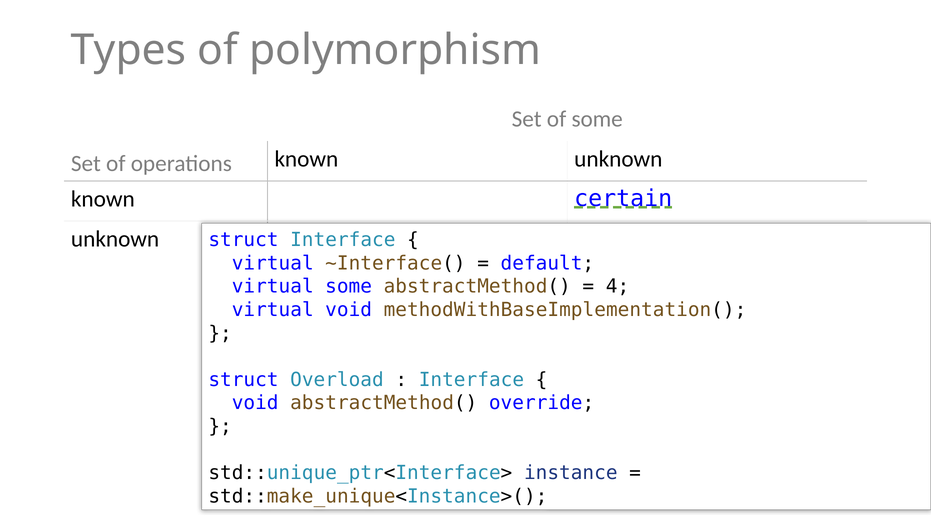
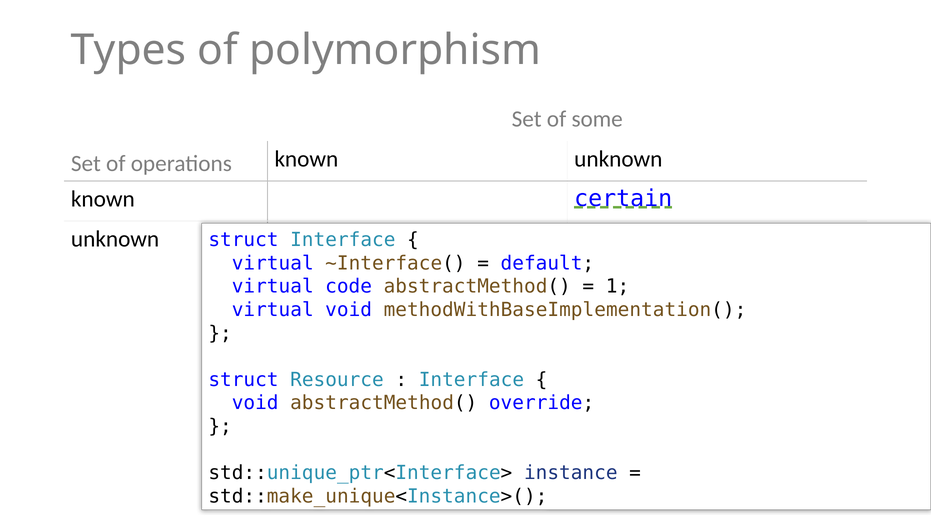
virtual some: some -> code (349, 286)
4: 4 -> 1 (618, 286)
Overload: Overload -> Resource (337, 379)
